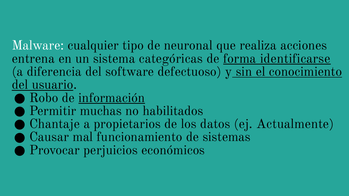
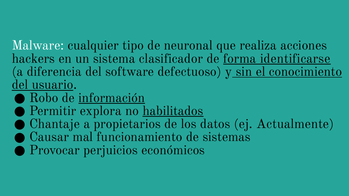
entrena: entrena -> hackers (33, 59)
categóricas: categóricas -> clasificador (171, 59)
muchas: muchas -> explora (101, 111)
habilitados underline: none -> present (173, 111)
